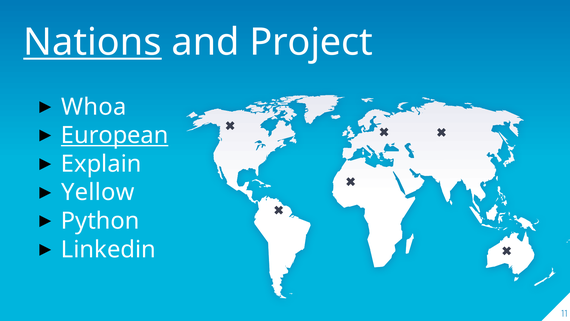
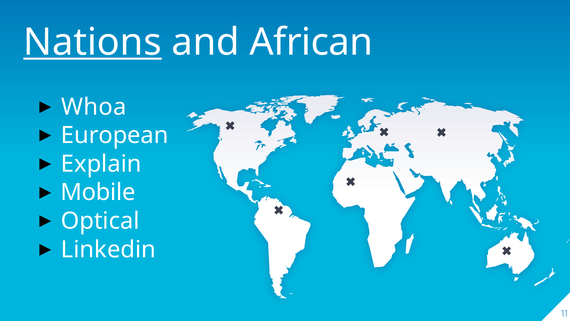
Project: Project -> African (311, 42)
European underline: present -> none (115, 135)
Yellow: Yellow -> Mobile (98, 192)
Python: Python -> Optical (100, 221)
